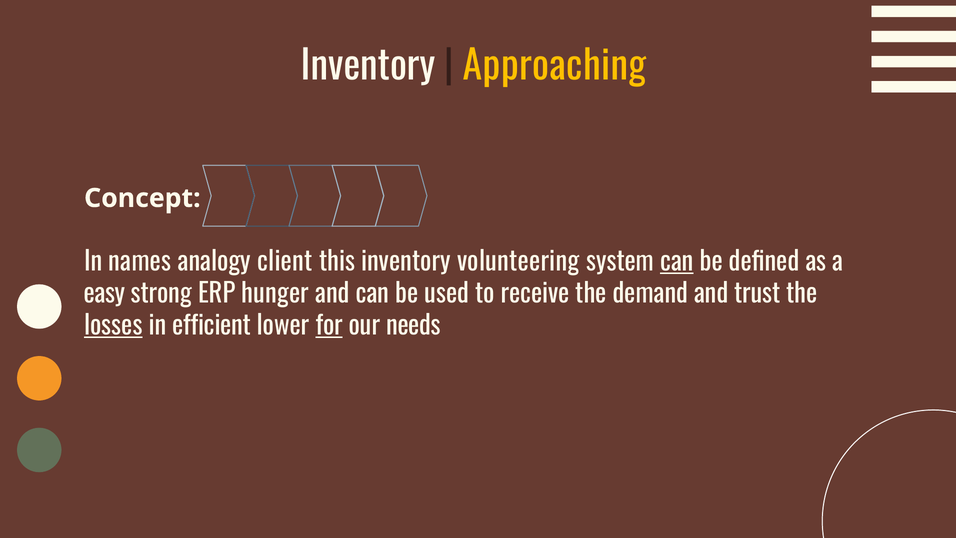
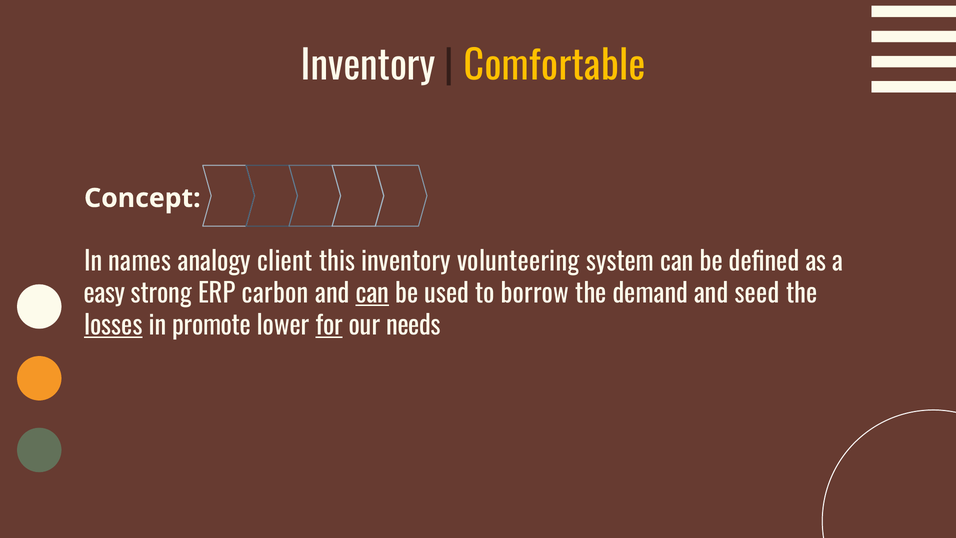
Approaching: Approaching -> Comfortable (555, 66)
can underline: present -> none (677, 262)
hunger: hunger -> carbon (275, 294)
can underline: none -> present (372, 294)
receive: receive -> borrow (535, 294)
trust: trust -> seed (757, 294)
efficient: efficient -> promote (212, 326)
